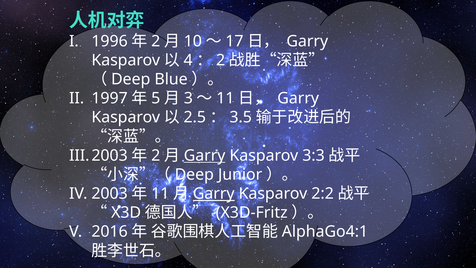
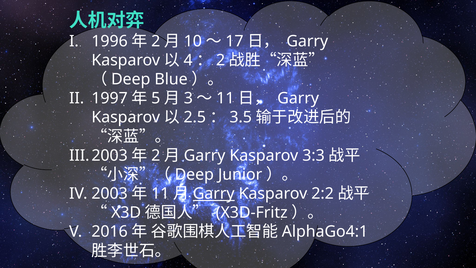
Garry underline: present -> none (205, 155)
